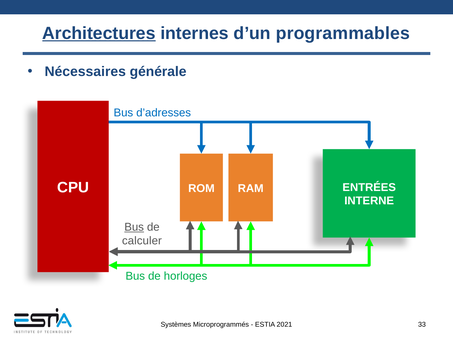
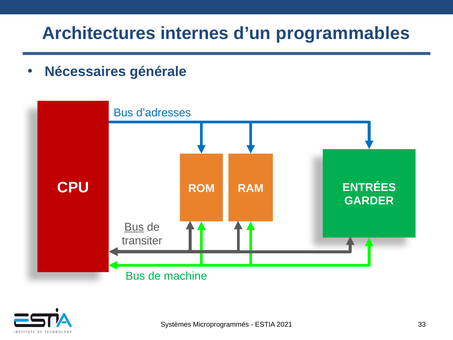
Architectures underline: present -> none (99, 33)
INTERNE: INTERNE -> GARDER (369, 201)
calculer: calculer -> transiter (142, 240)
horloges: horloges -> machine (185, 276)
